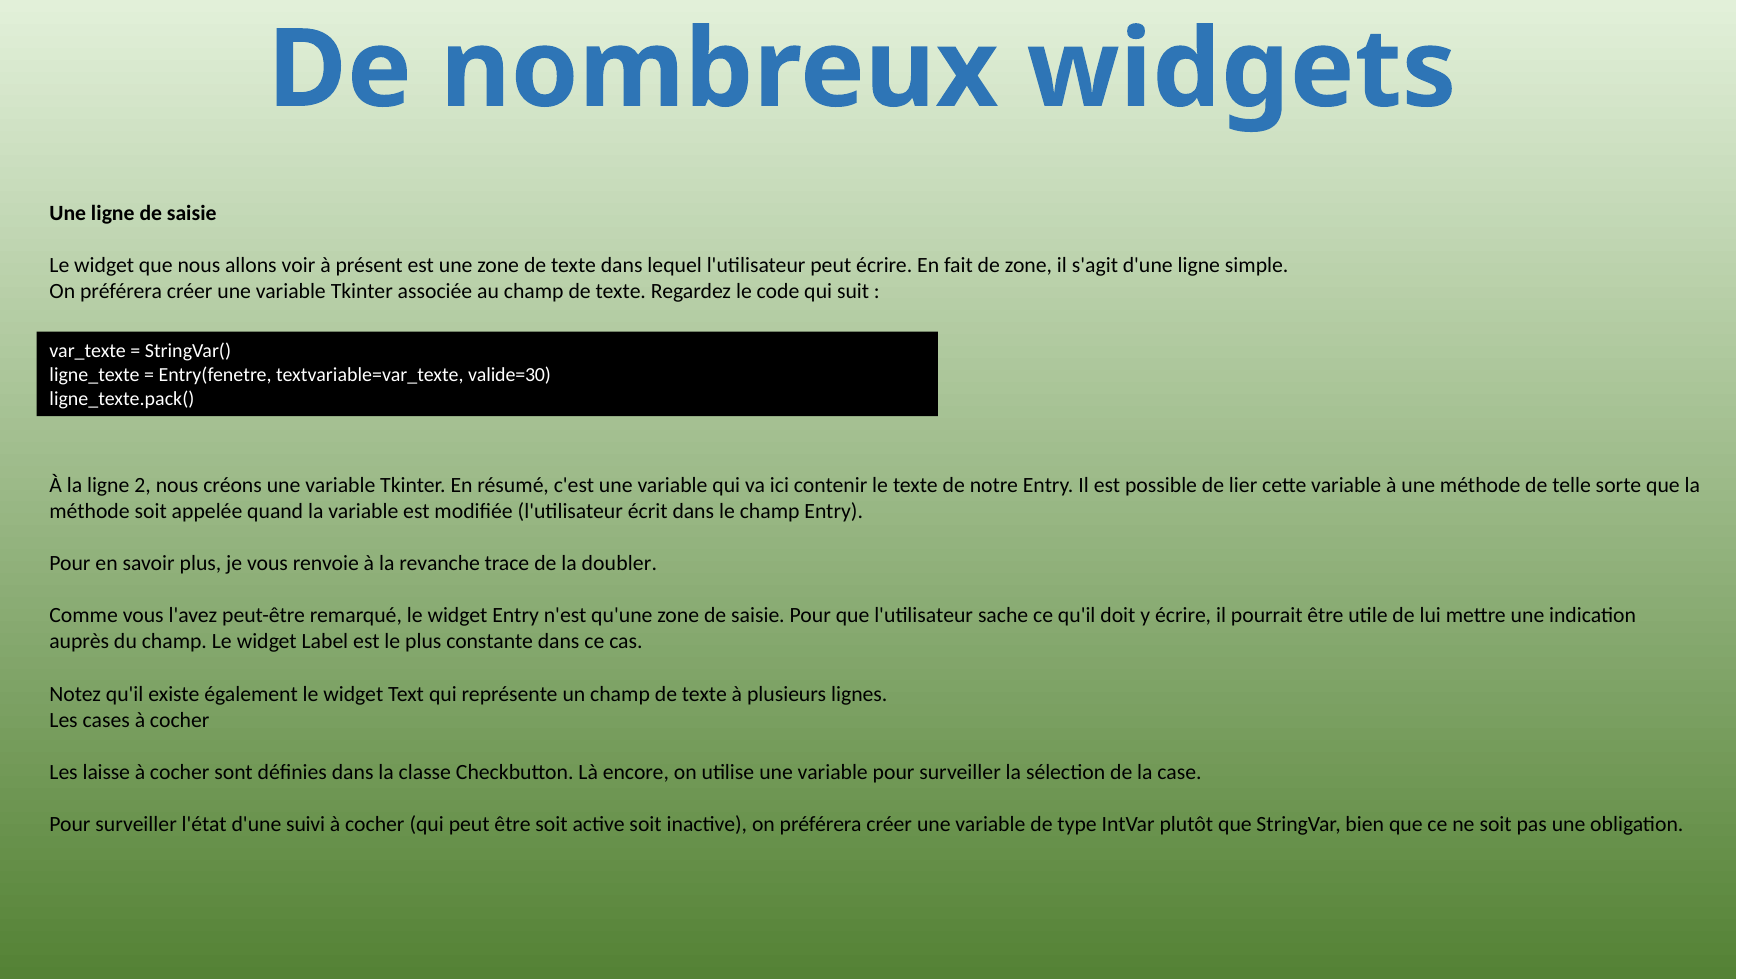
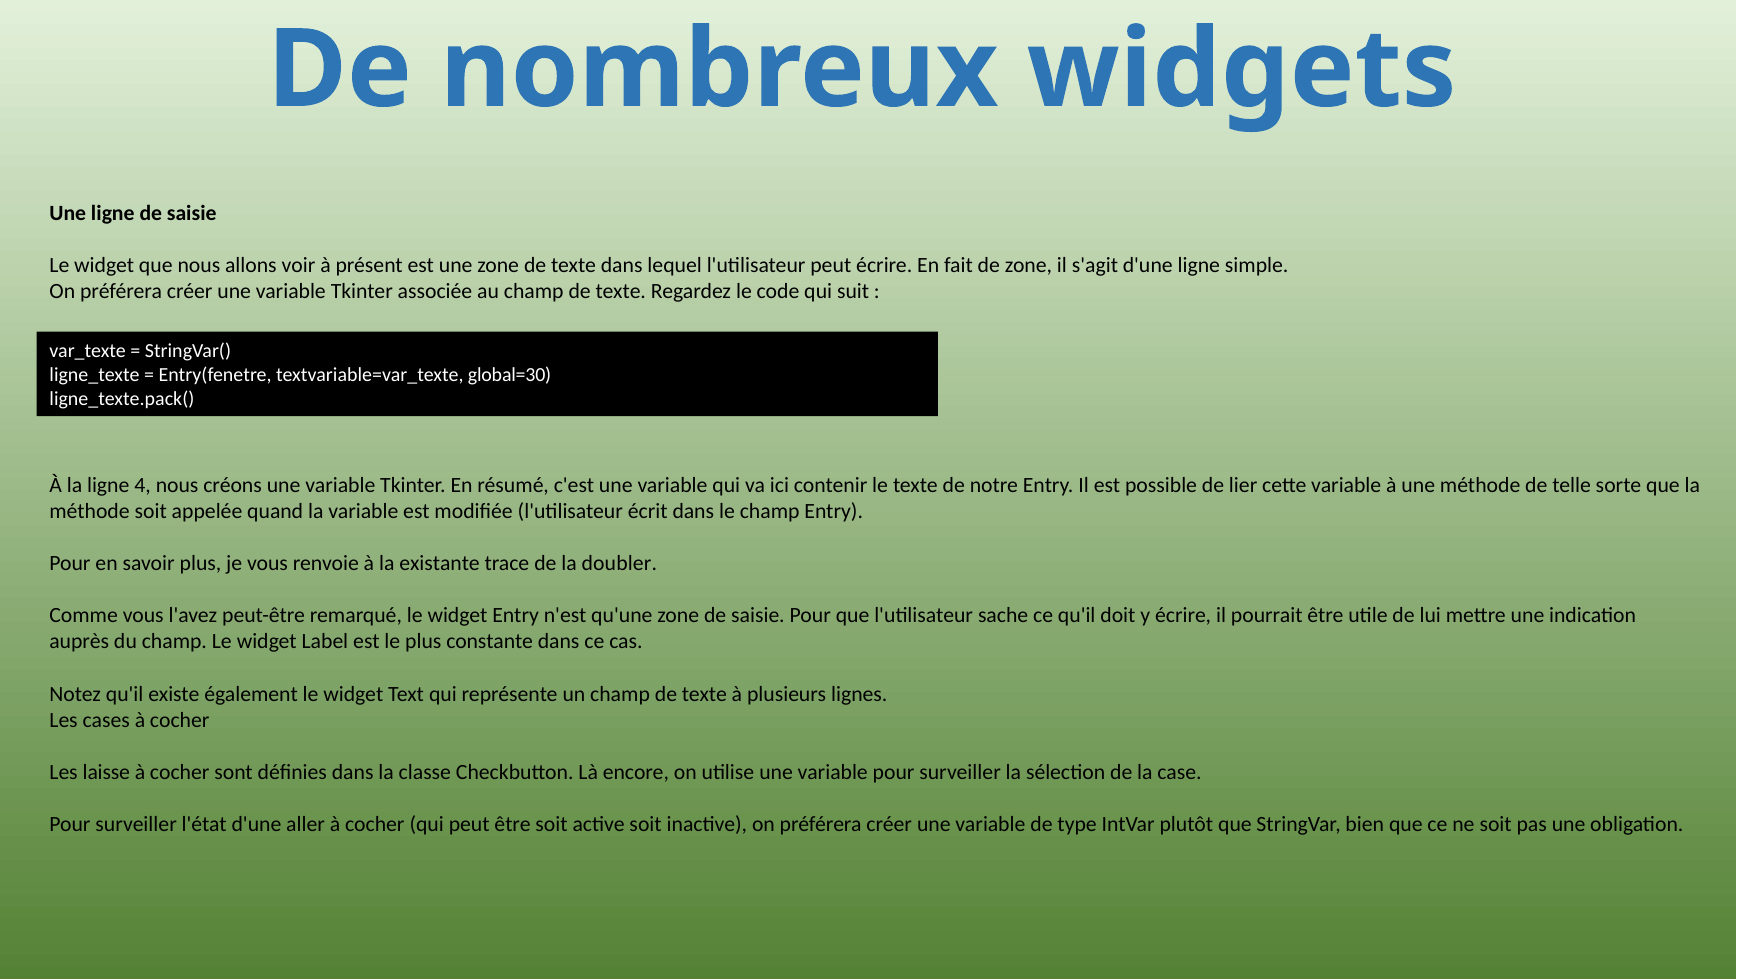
valide=30: valide=30 -> global=30 (510, 375)
2: 2 -> 4 (143, 485)
revanche: revanche -> existante (440, 563)
suivi: suivi -> aller (306, 824)
